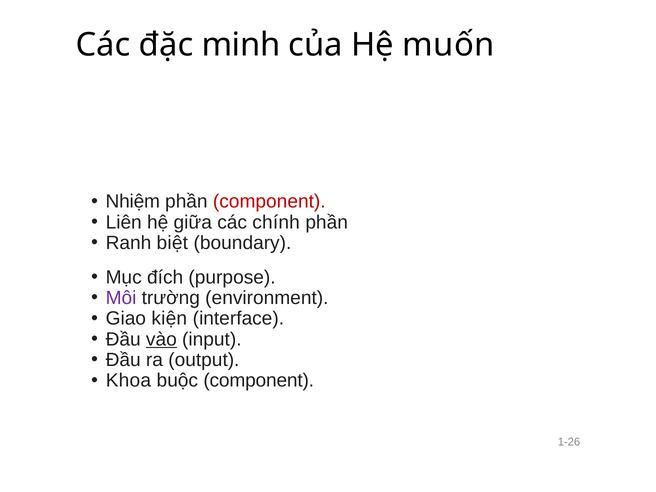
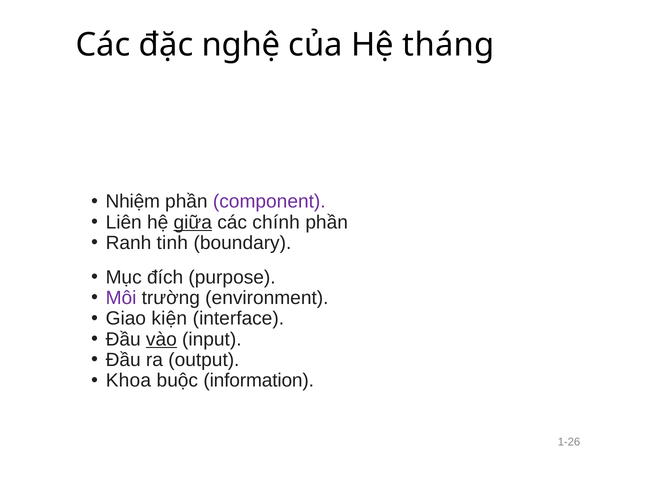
minh: minh -> nghệ (241, 45)
muốn: muốn -> tháng (449, 45)
component colour: red -> purple (269, 202)
giữa underline: none -> present (193, 222)
biệt: biệt -> tinh (172, 243)
buộc component: component -> information (259, 381)
